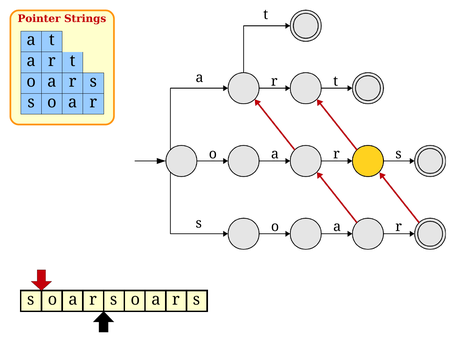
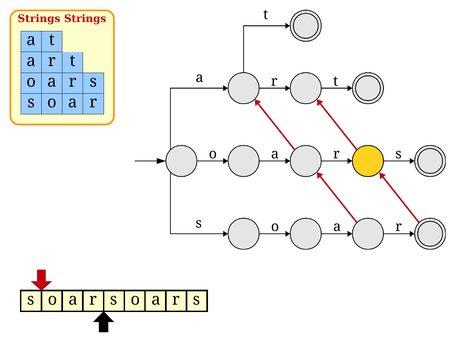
Pointer: Pointer -> Strings (39, 19)
